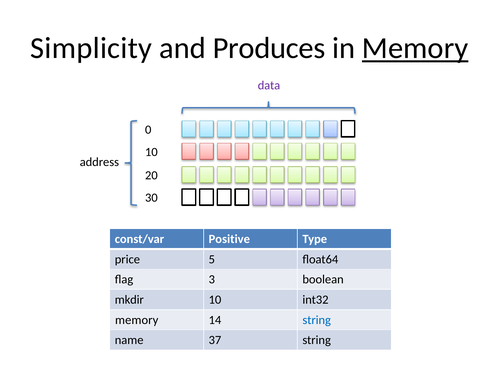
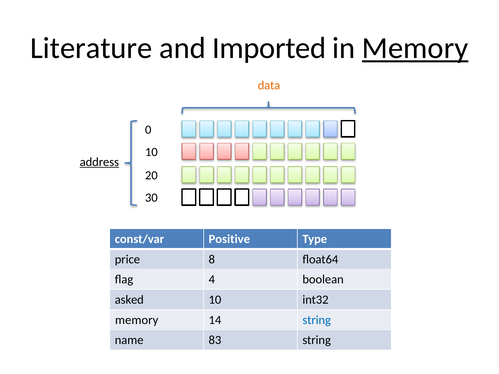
Simplicity: Simplicity -> Literature (91, 48)
Produces: Produces -> Imported (269, 48)
data colour: purple -> orange (269, 85)
address underline: none -> present (99, 162)
5: 5 -> 8 (212, 259)
3: 3 -> 4 (212, 280)
mkdir: mkdir -> asked (129, 300)
37: 37 -> 83 (215, 340)
